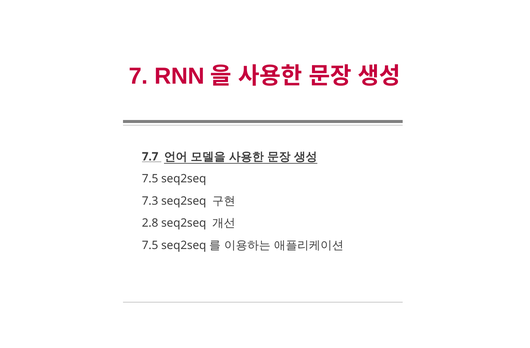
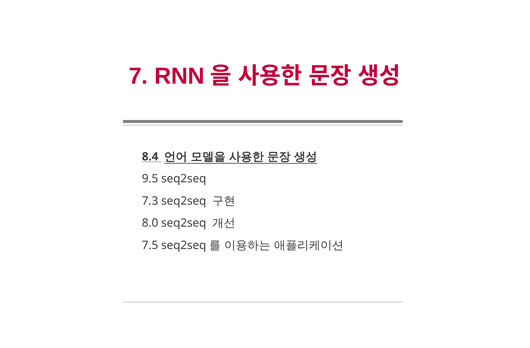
7.7: 7.7 -> 8.4 (150, 157)
7.5: 7.5 -> 9.5 (150, 179)
2.8: 2.8 -> 8.0 (150, 223)
